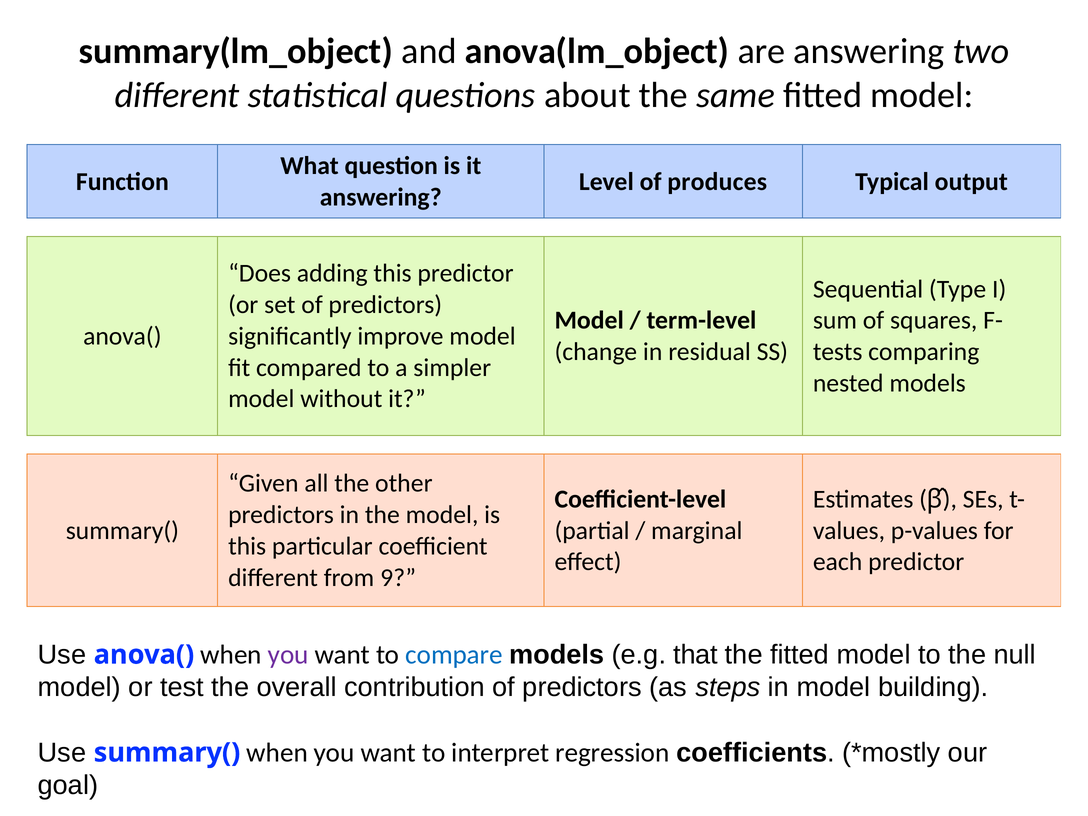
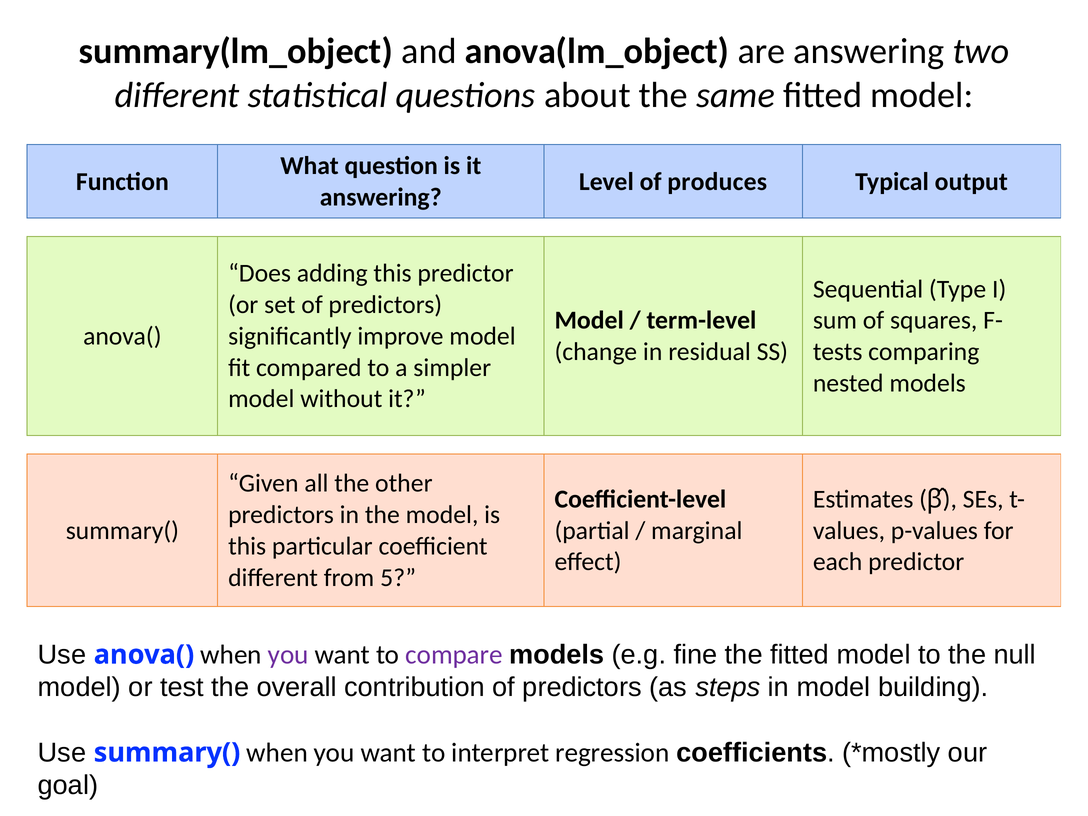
9: 9 -> 5 (398, 578)
compare colour: blue -> purple (454, 655)
that: that -> fine (695, 655)
